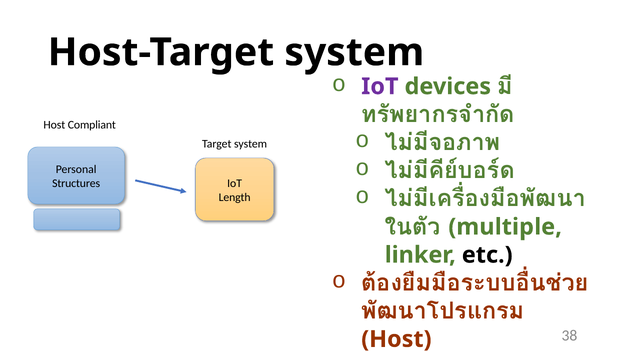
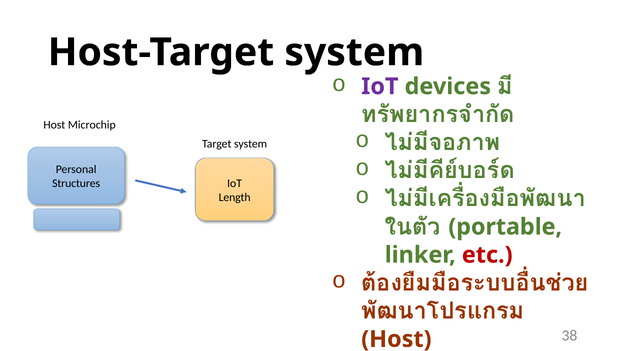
Compliant: Compliant -> Microchip (92, 125)
multiple: multiple -> portable (505, 227)
etc colour: black -> red (487, 255)
